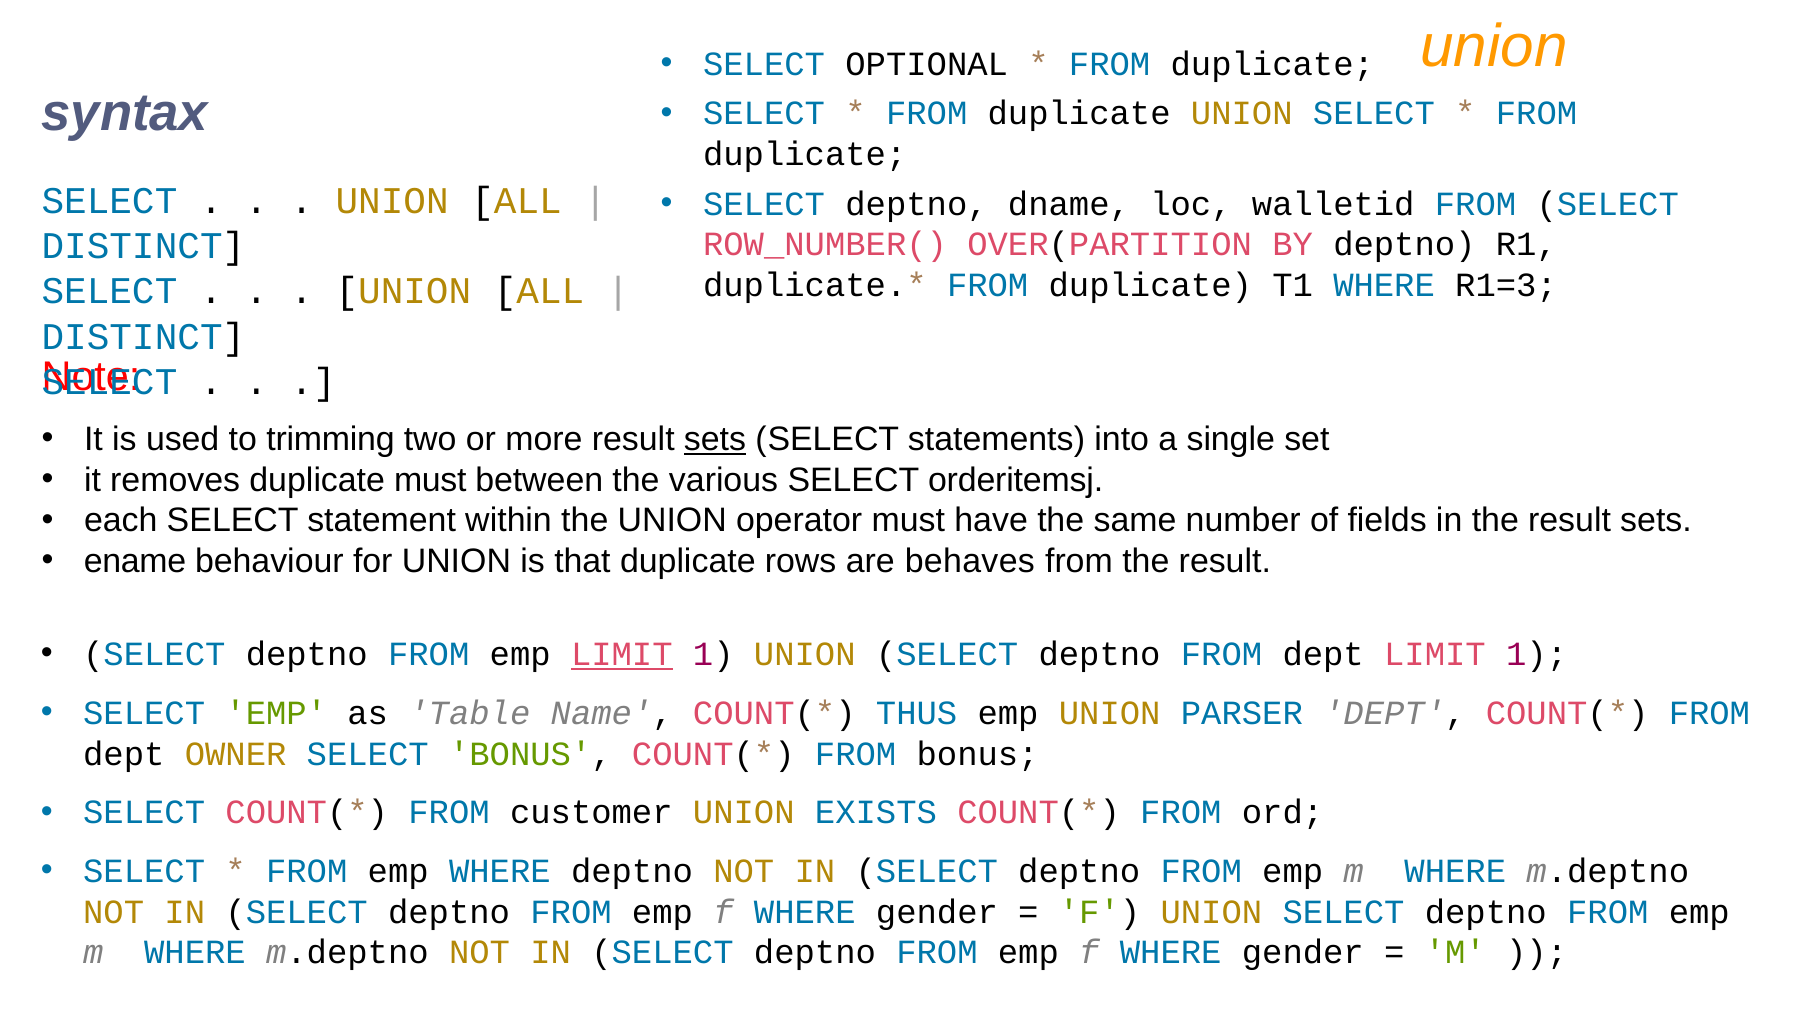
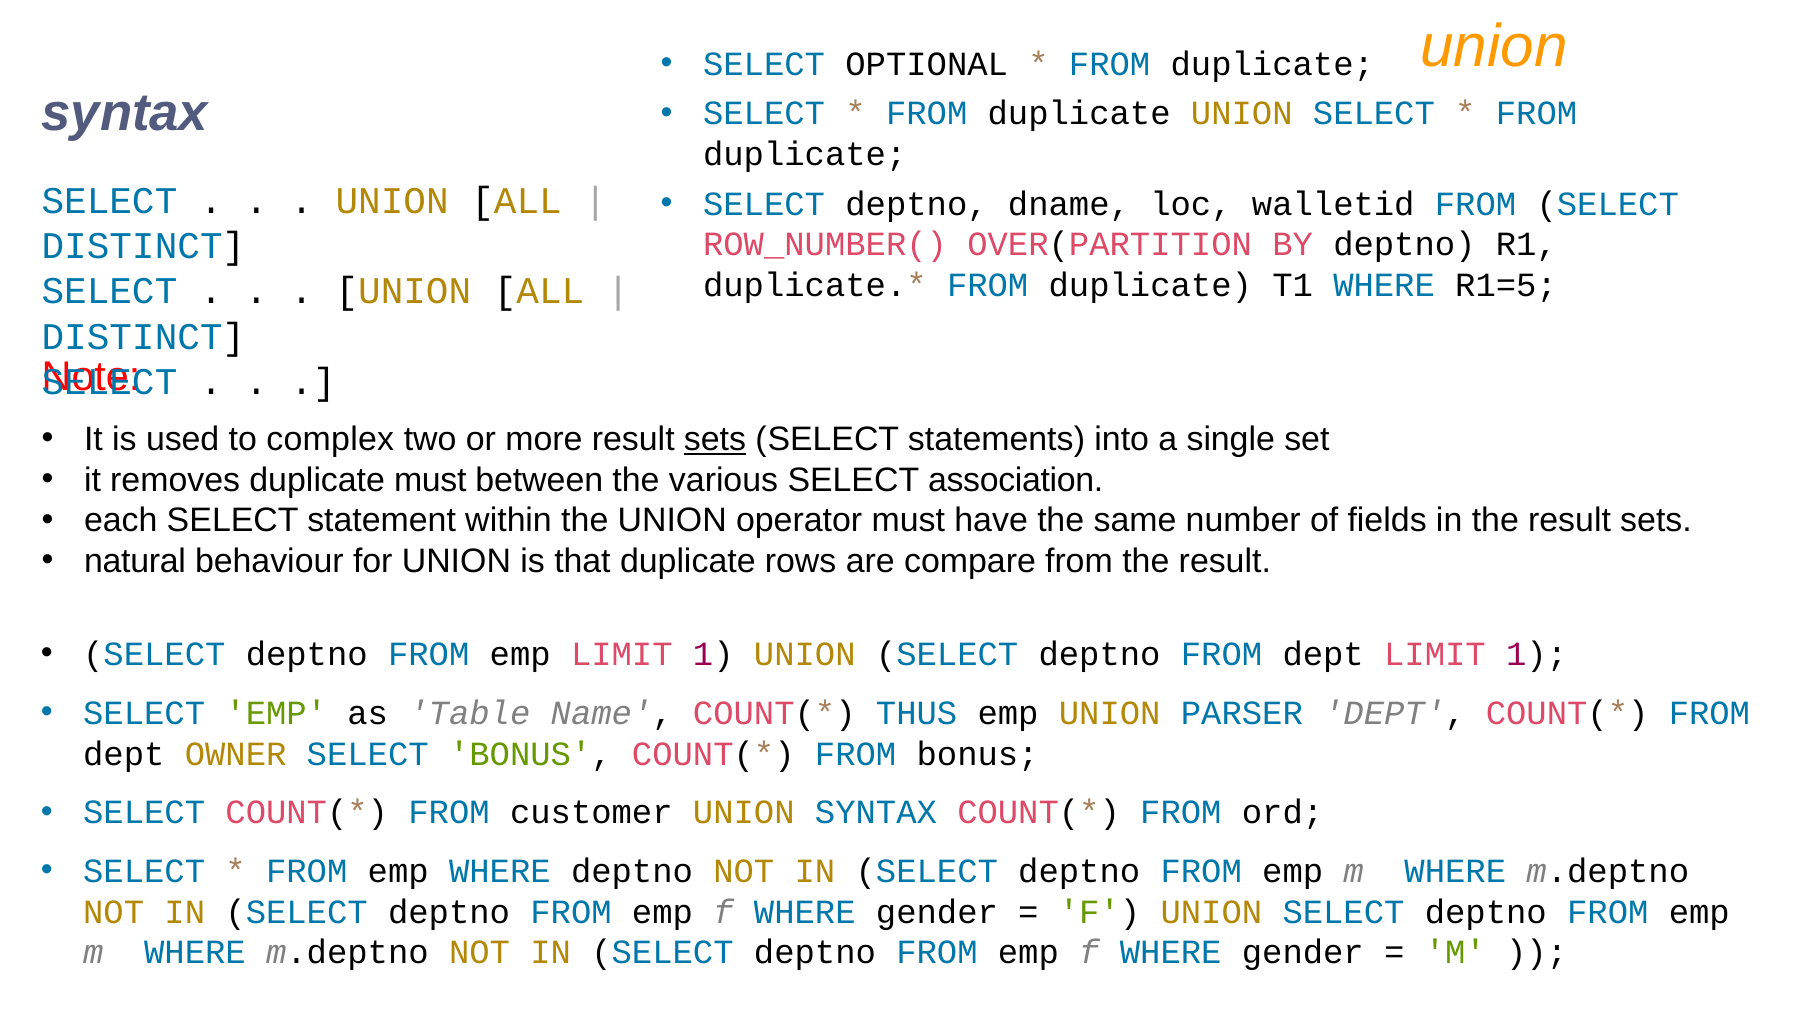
R1=3: R1=3 -> R1=5 (1506, 285)
trimming: trimming -> complex (330, 439)
orderitemsj: orderitemsj -> association (1016, 480)
ename: ename -> natural (135, 561)
behaves: behaves -> compare (970, 561)
LIMIT underline: present -> none (622, 654)
UNION EXISTS: EXISTS -> SYNTAX (876, 812)
